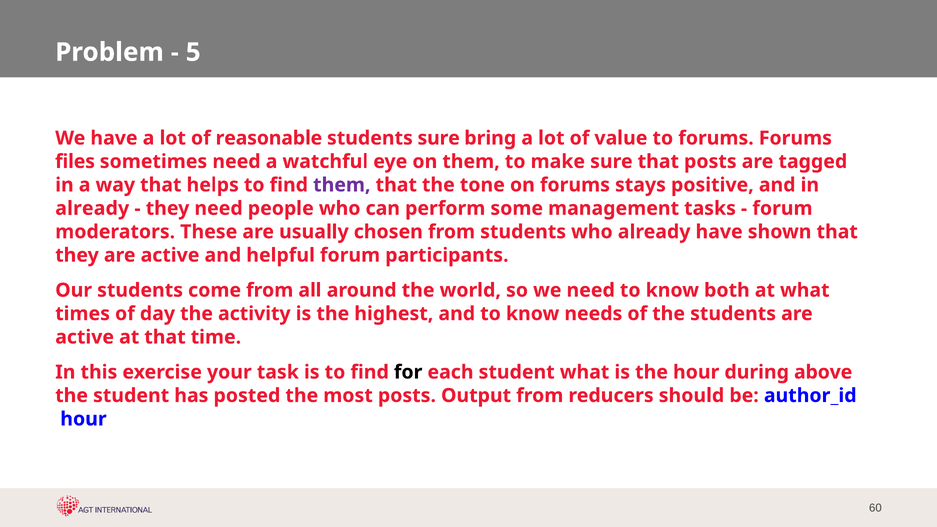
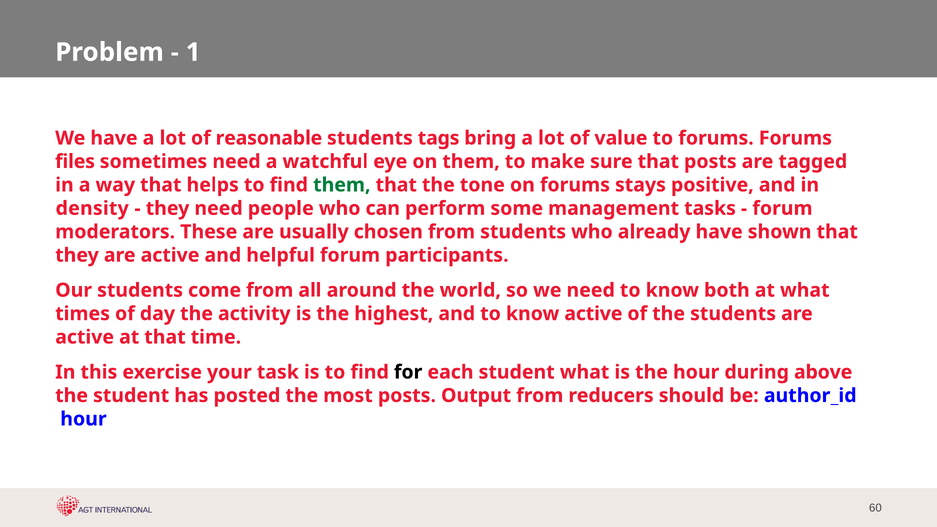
5: 5 -> 1 (193, 52)
students sure: sure -> tags (439, 138)
them colour: purple -> green (342, 185)
already: already -> density (92, 208)
know needs: needs -> active (593, 314)
